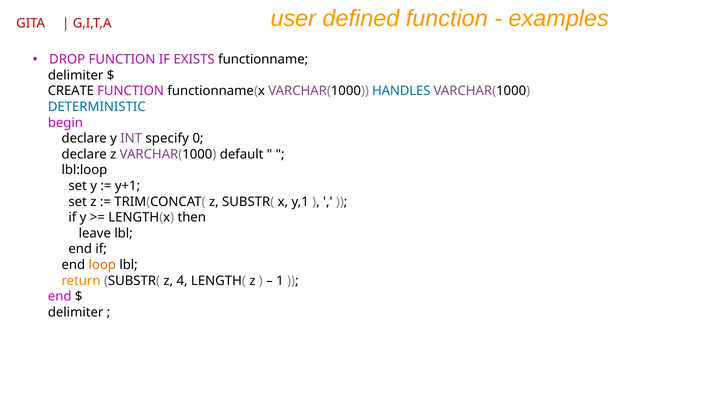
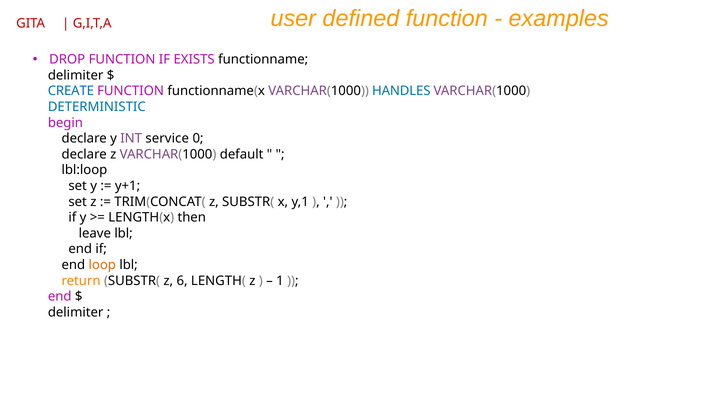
CREATE colour: black -> blue (71, 91)
specify: specify -> service (167, 138)
4: 4 -> 6 (182, 281)
